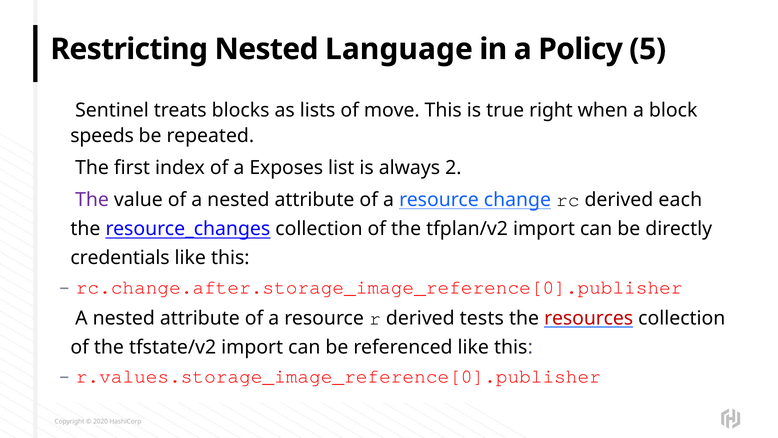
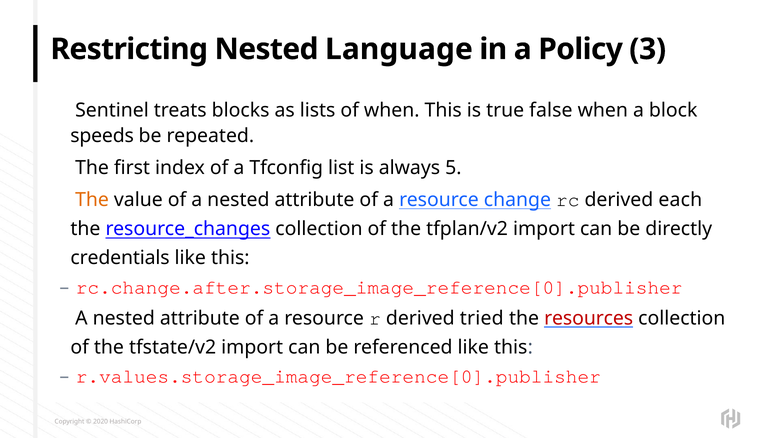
5: 5 -> 3 (648, 49)
of move: move -> when (392, 110)
right: right -> false (551, 110)
Exposes: Exposes -> Tfconfig (286, 168)
2: 2 -> 5 (453, 168)
The colour: purple -> orange (92, 200)
tests: tests -> tried (482, 318)
